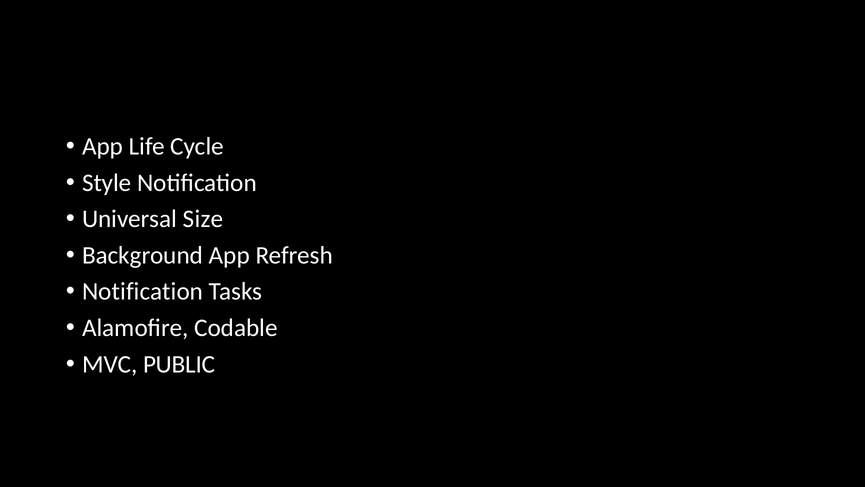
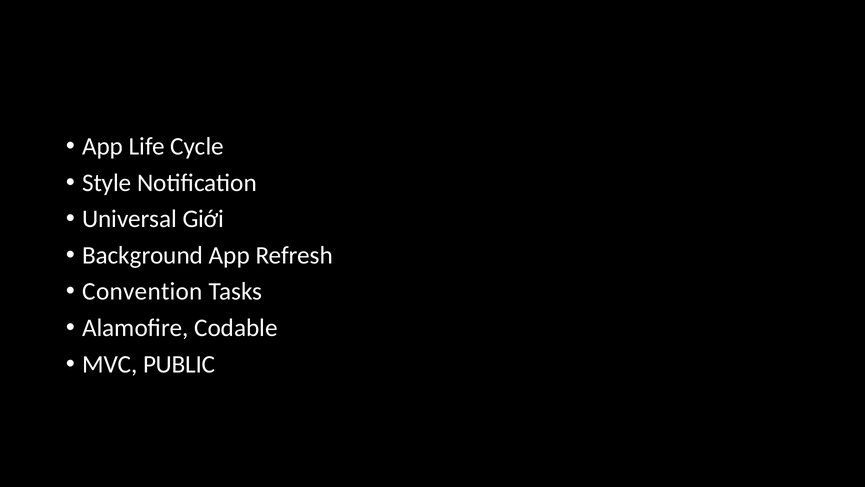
Size: Size -> Giới (203, 219)
Notification: Notification -> Convention (143, 291)
